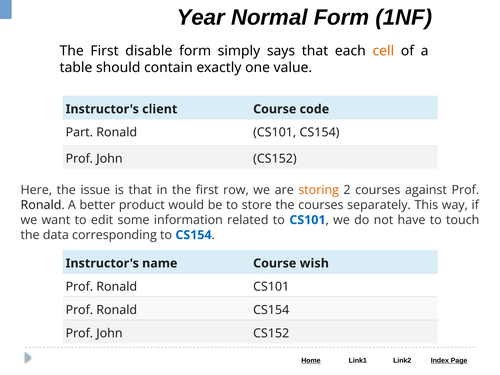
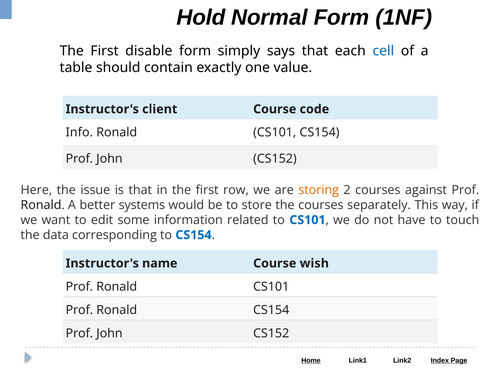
Year: Year -> Hold (201, 17)
cell colour: orange -> blue (383, 51)
Part: Part -> Info (79, 133)
product: product -> systems (142, 205)
